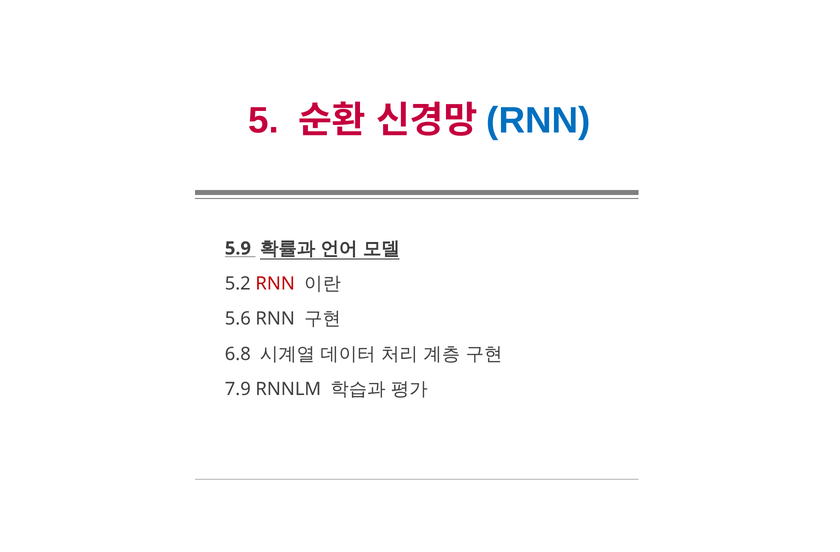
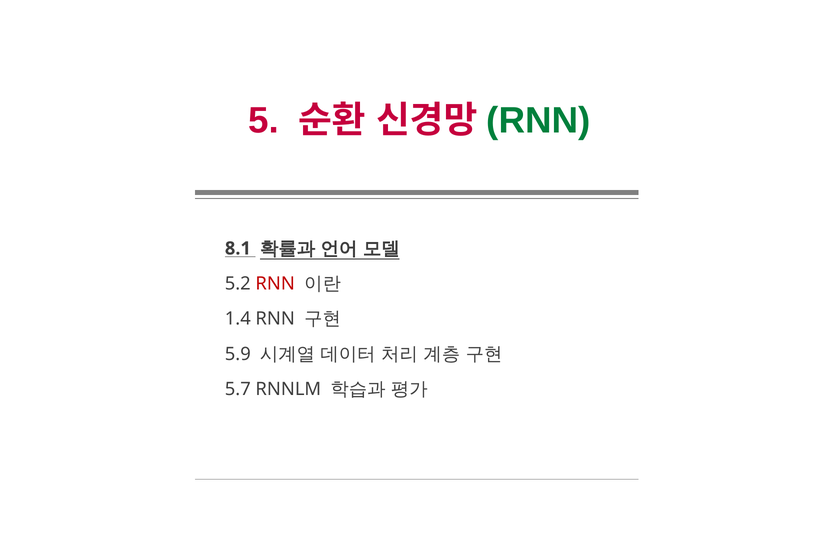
RNN colour: blue -> green (538, 121)
5.9: 5.9 -> 8.1 (238, 248)
5.6: 5.6 -> 1.4 (238, 319)
6.8: 6.8 -> 5.9 (238, 354)
7.9: 7.9 -> 5.7 (238, 389)
